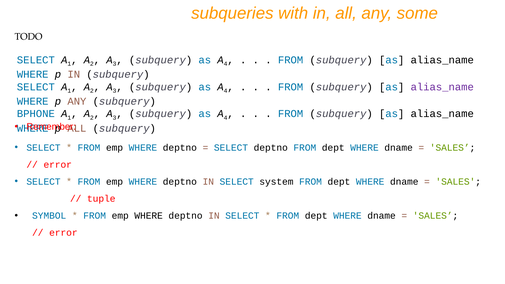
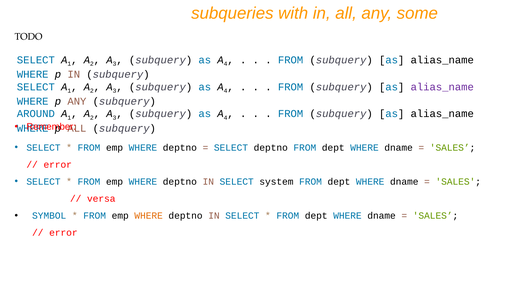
BPHONE: BPHONE -> AROUND (36, 114)
tuple: tuple -> versa (101, 199)
WHERE colour: black -> orange (149, 216)
